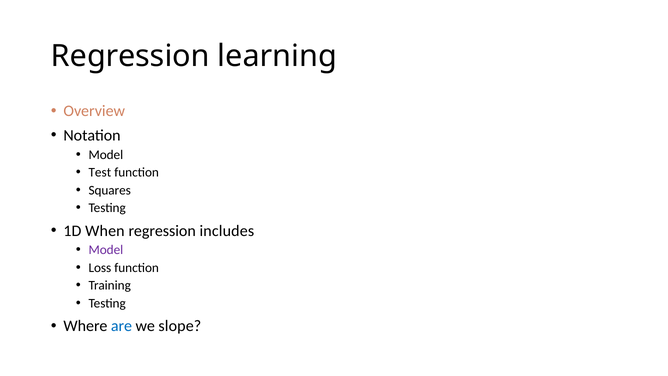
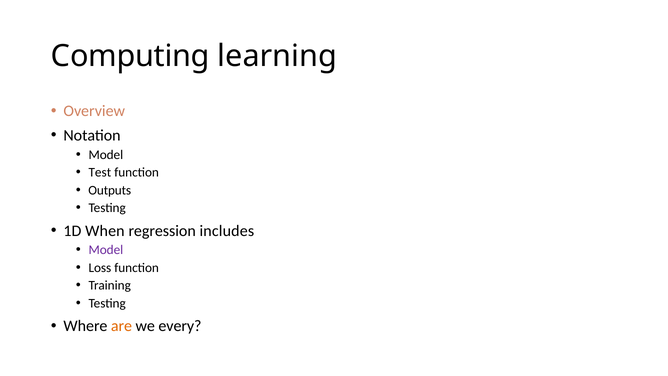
Regression: Regression -> Computing (130, 56)
Squares: Squares -> Outputs (110, 190)
are colour: blue -> orange (121, 326)
slope: slope -> every (180, 326)
